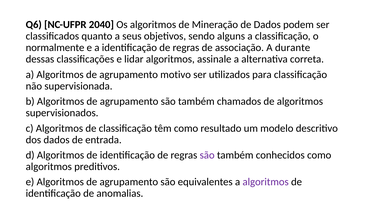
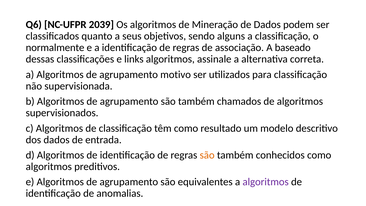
2040: 2040 -> 2039 (101, 25)
durante: durante -> baseado (293, 48)
lidar: lidar -> links (134, 59)
são colour: purple -> orange (207, 155)
